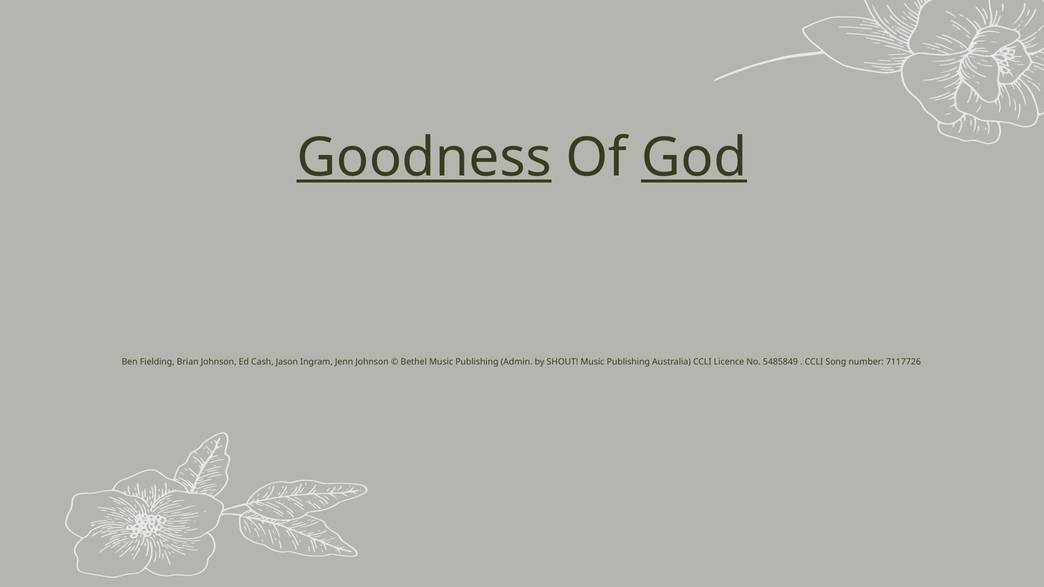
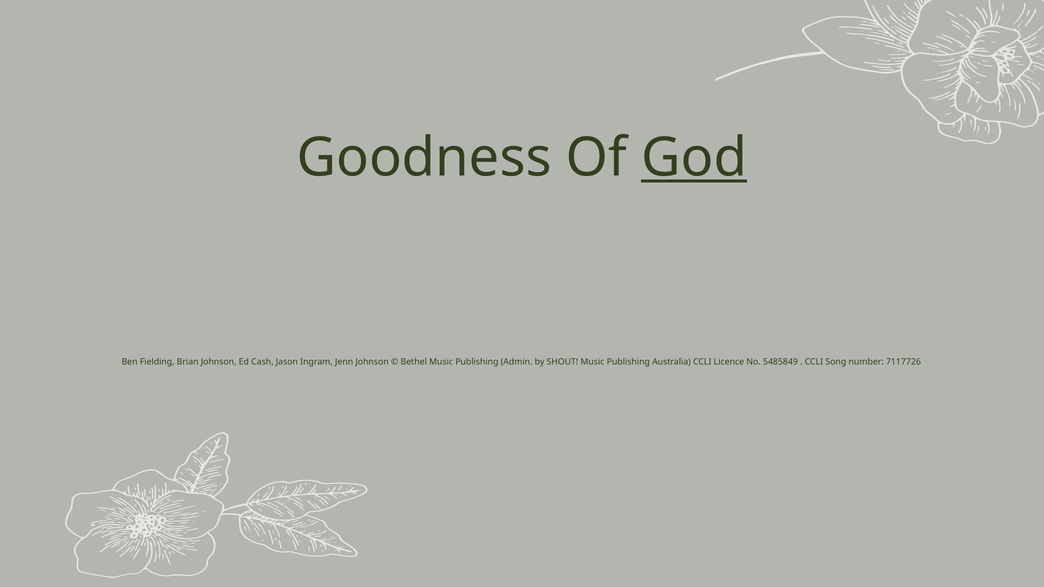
Goodness underline: present -> none (424, 158)
